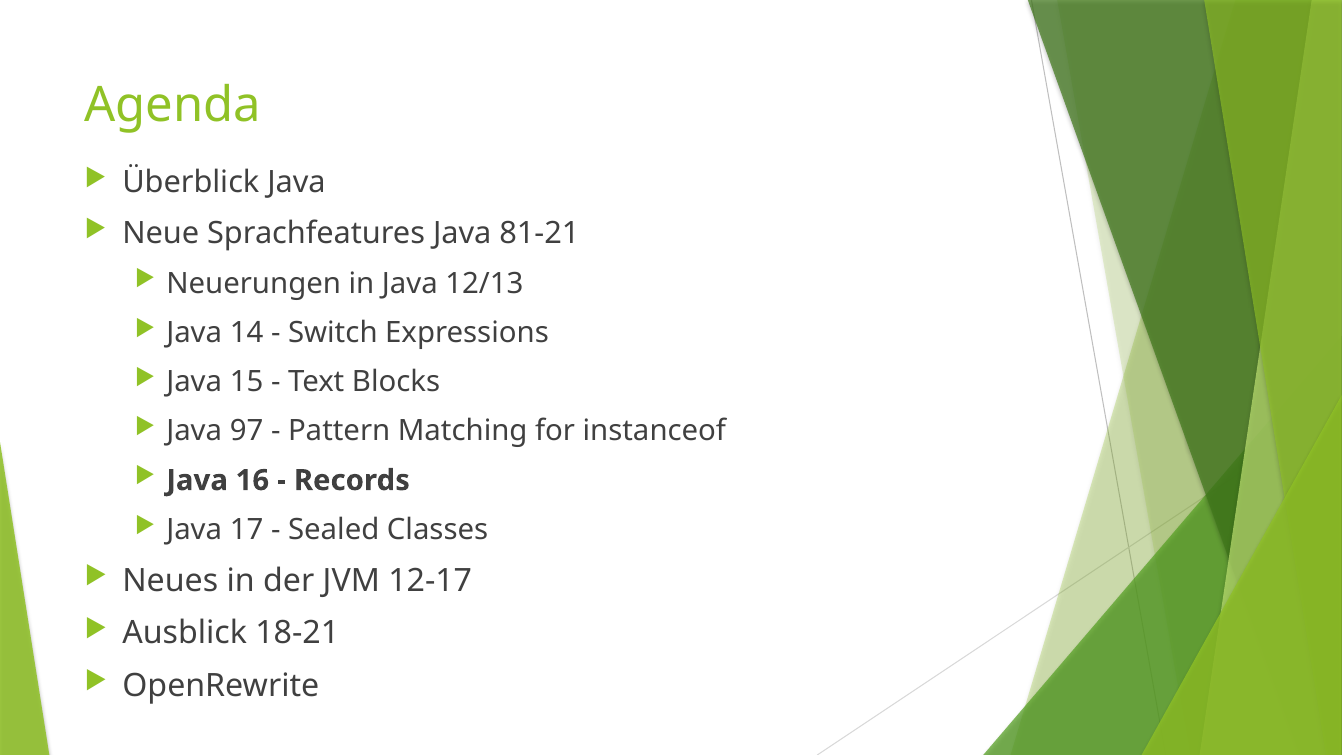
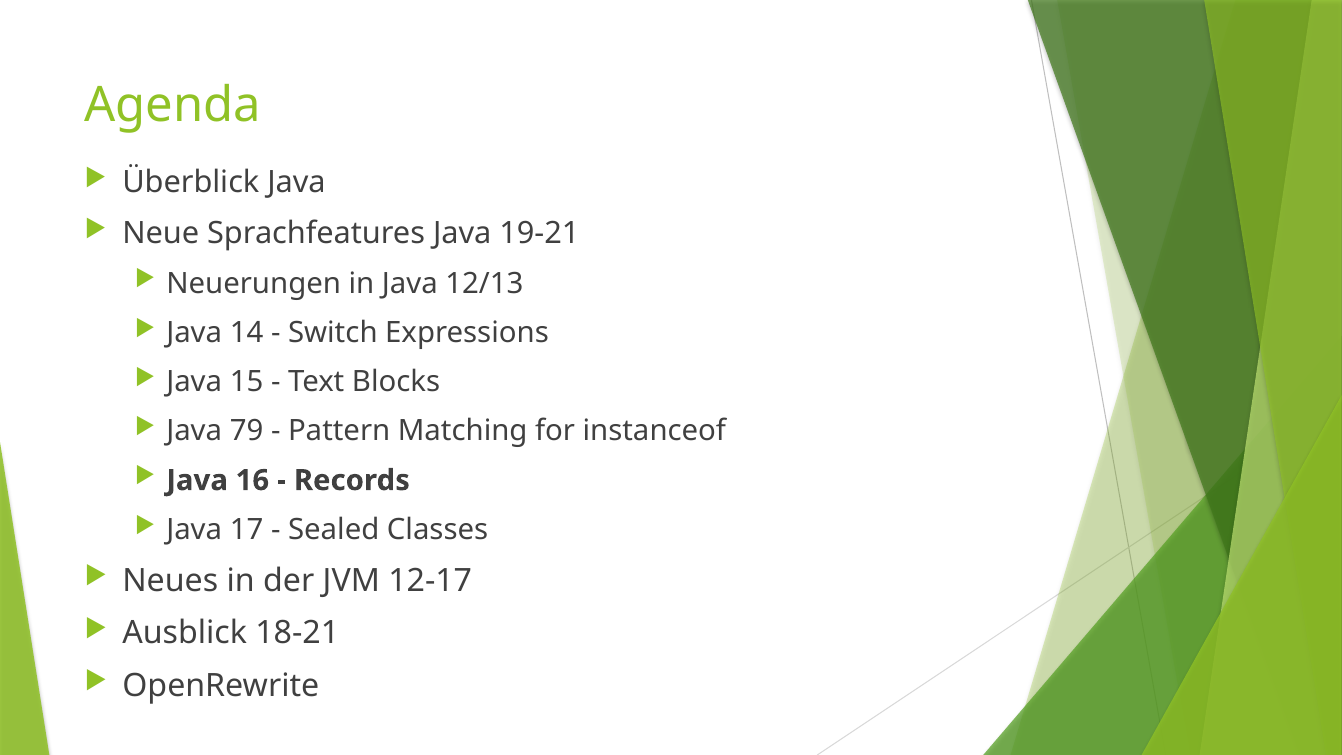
81-21: 81-21 -> 19-21 (539, 234)
97: 97 -> 79 (247, 431)
